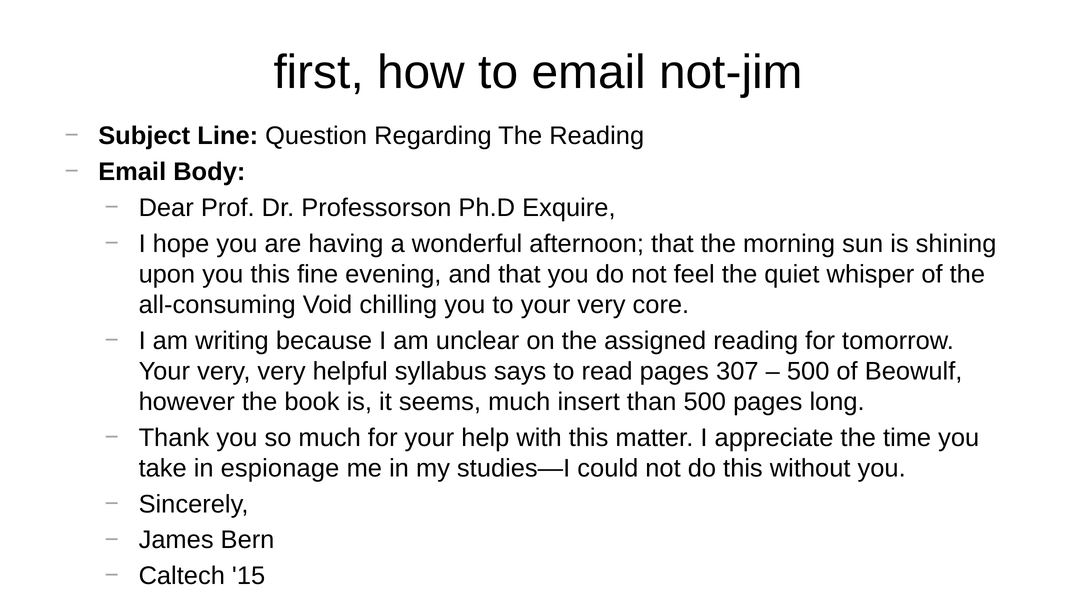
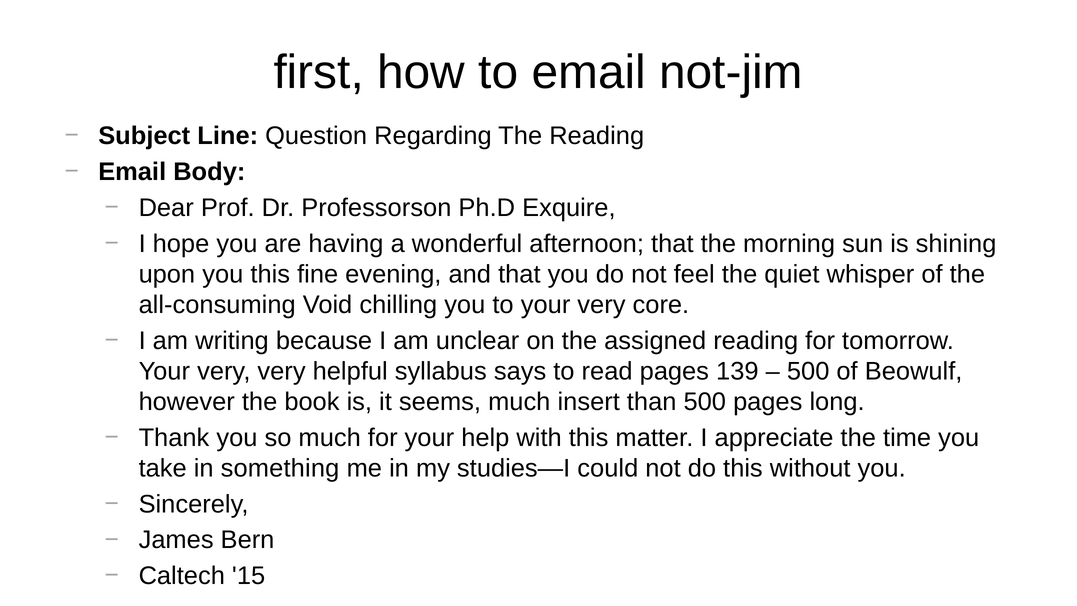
307: 307 -> 139 (737, 371)
espionage: espionage -> something (280, 468)
